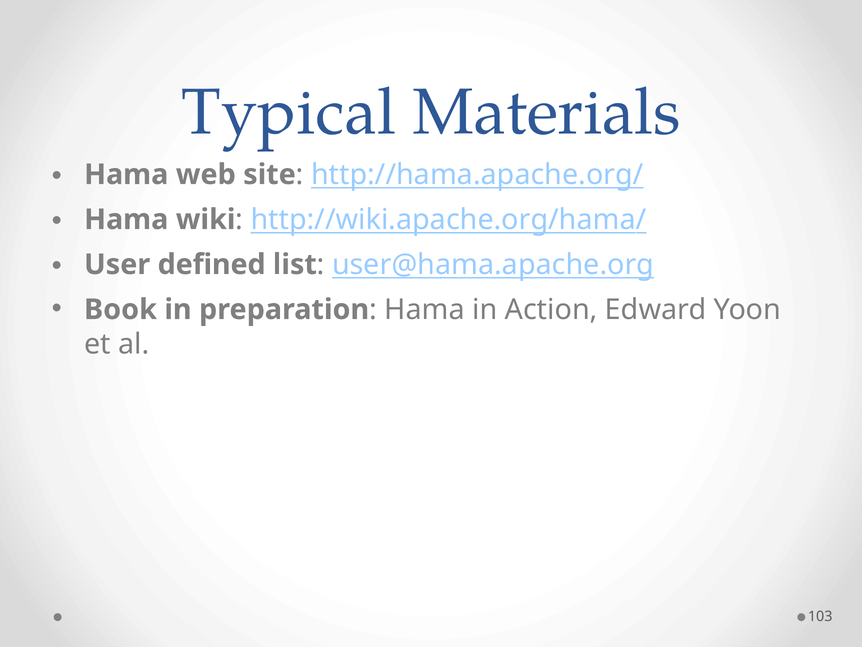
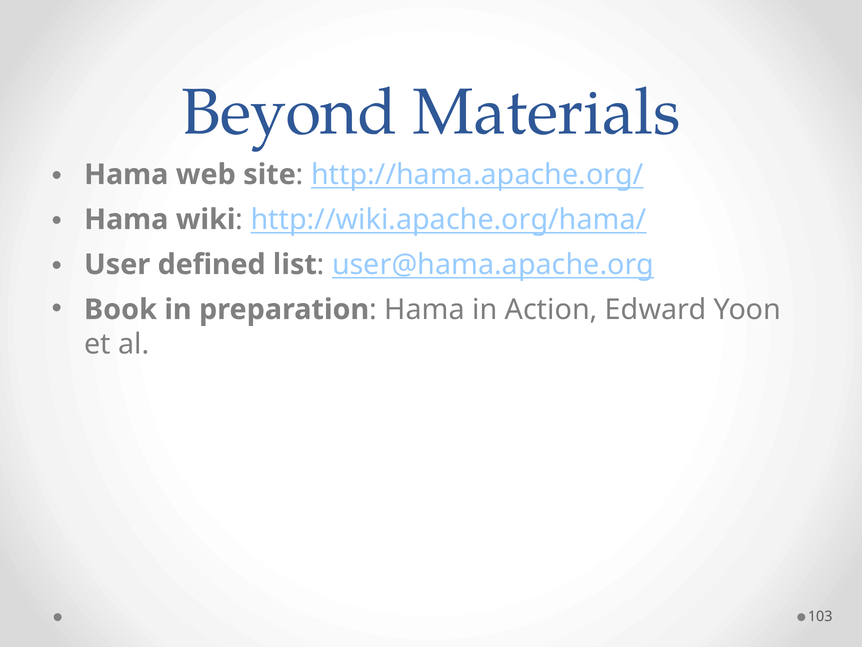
Typical: Typical -> Beyond (289, 112)
